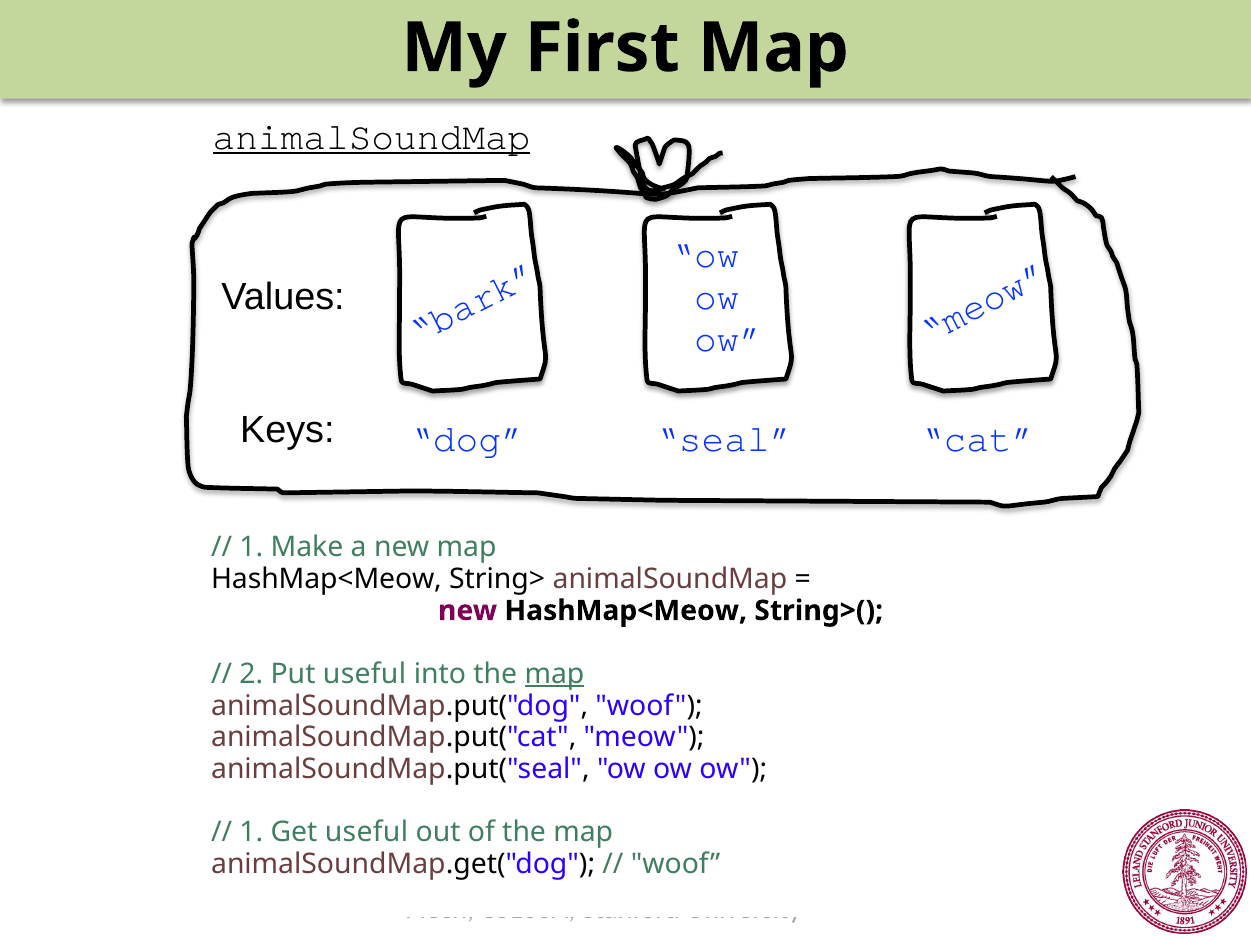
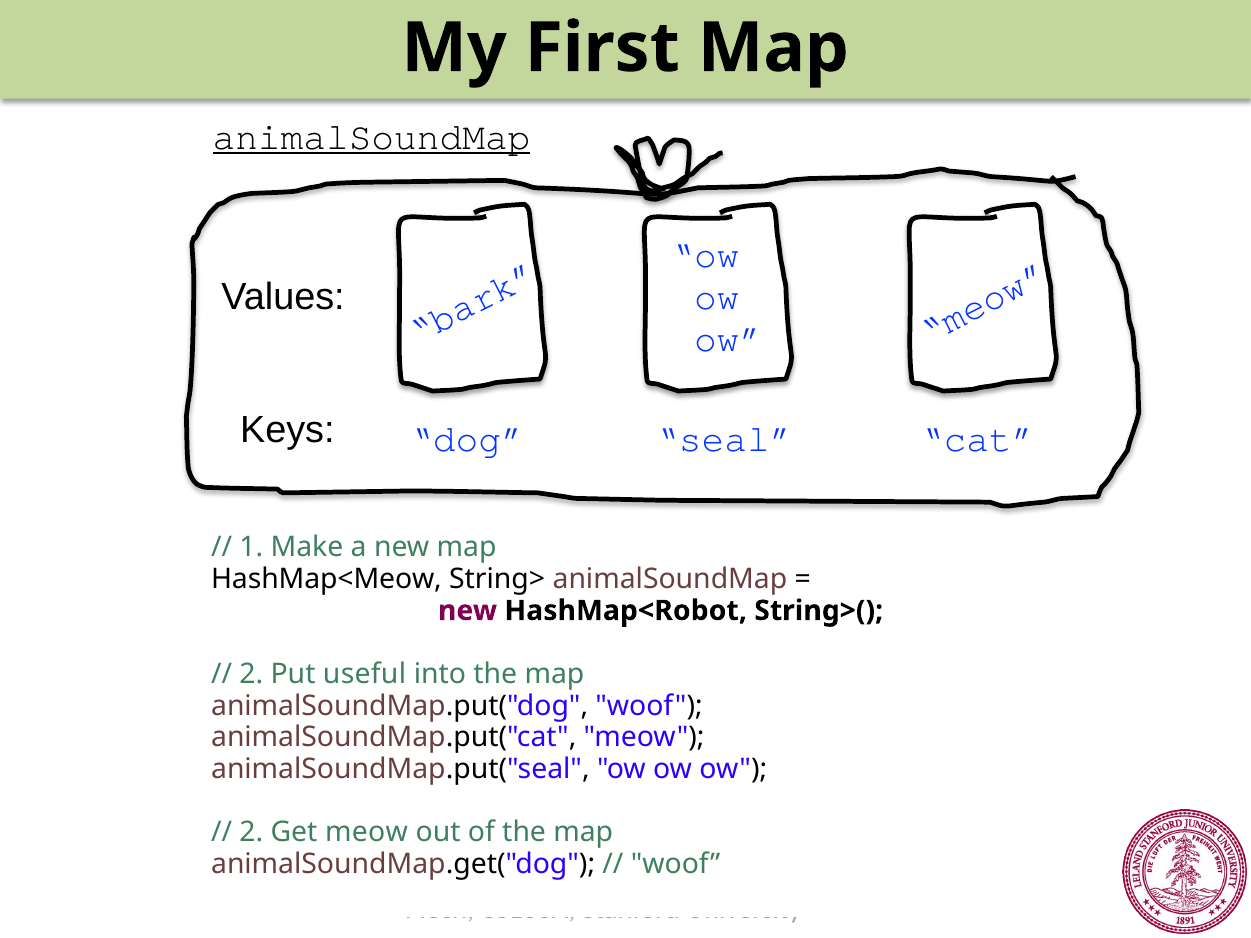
new HashMap<Meow: HashMap<Meow -> HashMap<Robot (626, 611)
map underline: present -> none (554, 674)
1: 1 -> 2 (251, 832)
Get useful: useful -> meow (366, 832)
